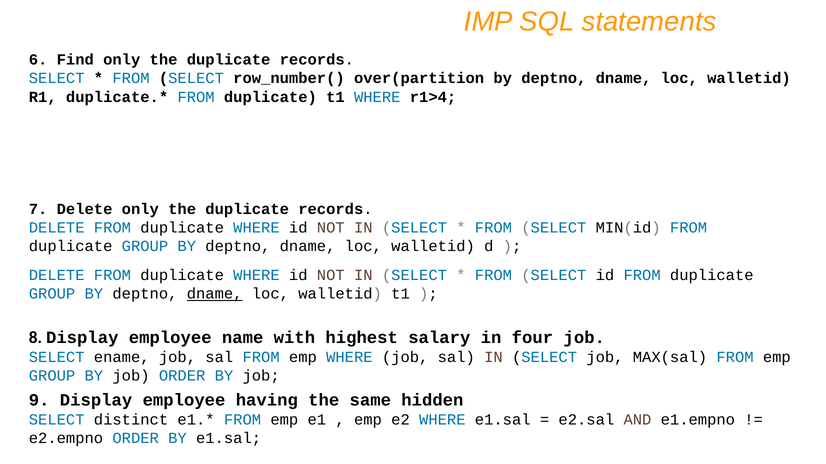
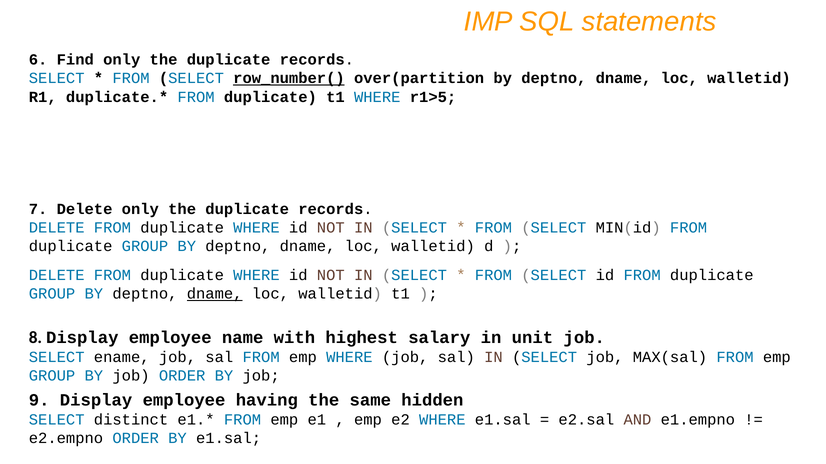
row_number( underline: none -> present (289, 78)
r1>4: r1>4 -> r1>5 (433, 97)
four: four -> unit (532, 338)
